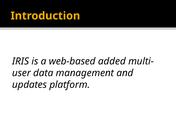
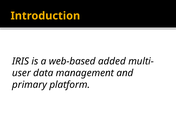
updates: updates -> primary (30, 85)
